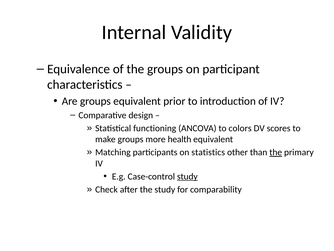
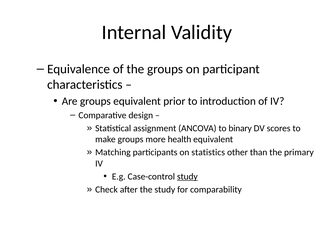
functioning: functioning -> assignment (155, 128)
colors: colors -> binary (240, 128)
the underline: present -> none (276, 152)
